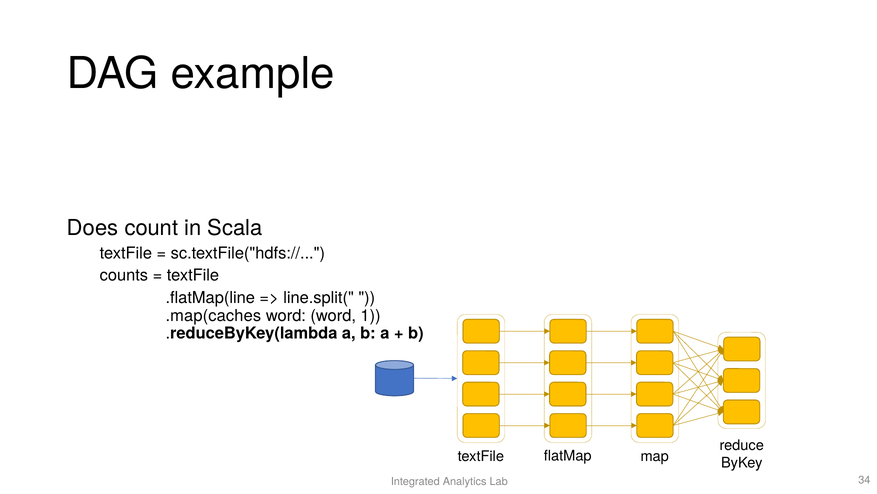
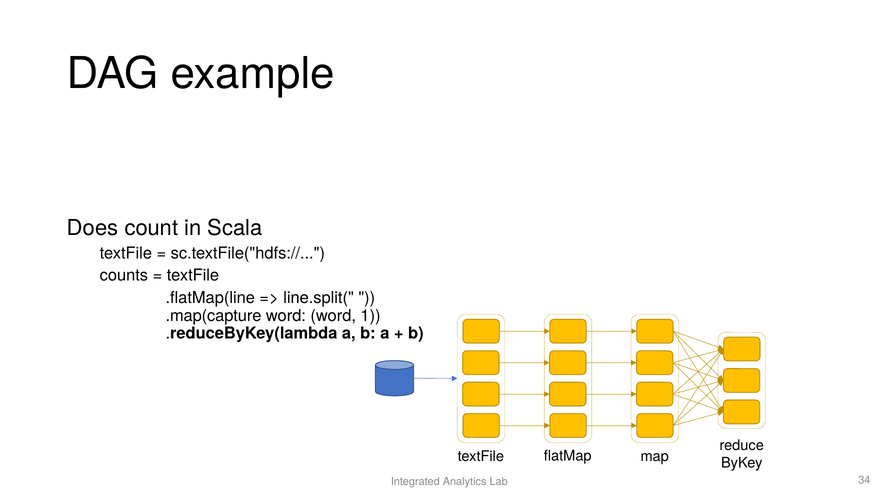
.map(caches: .map(caches -> .map(capture (213, 315)
